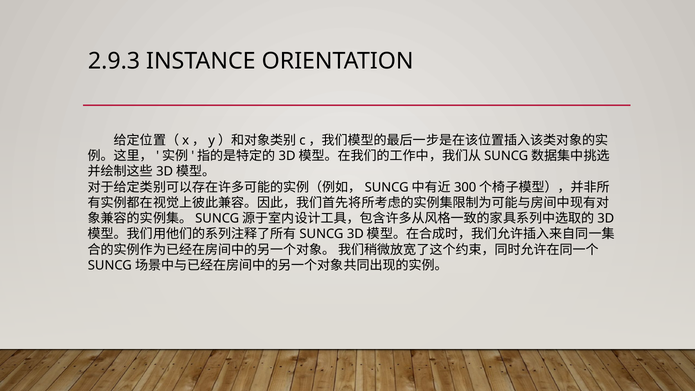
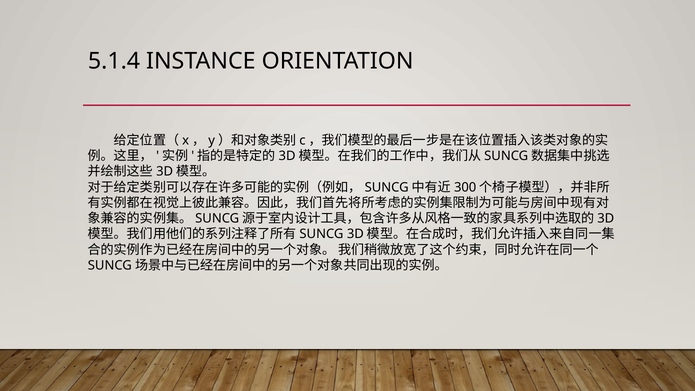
2.9.3: 2.9.3 -> 5.1.4 (114, 61)
